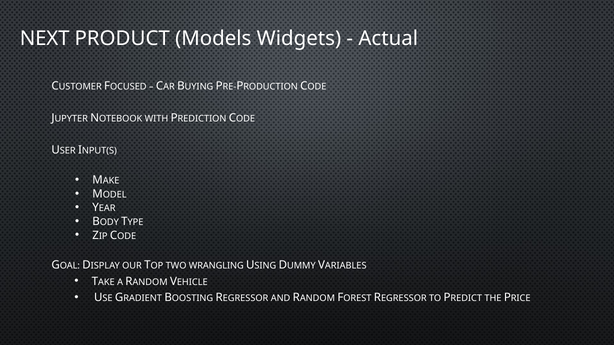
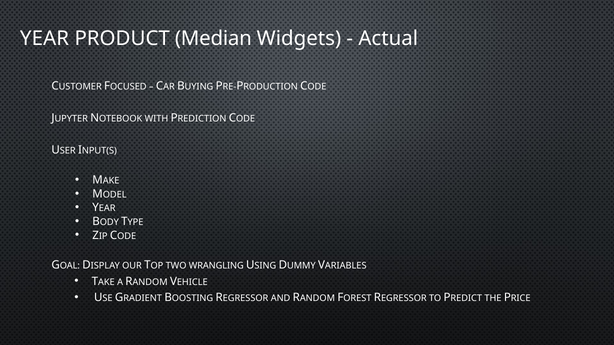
NEXT: NEXT -> YEAR (45, 39)
Models: Models -> Median (213, 39)
